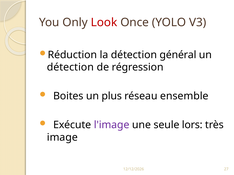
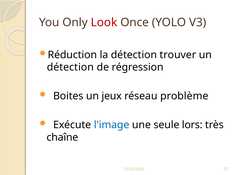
général: général -> trouver (178, 55)
plus: plus -> jeux (112, 96)
ensemble: ensemble -> problème (184, 96)
l'image colour: purple -> blue (112, 125)
image: image -> chaîne (62, 138)
